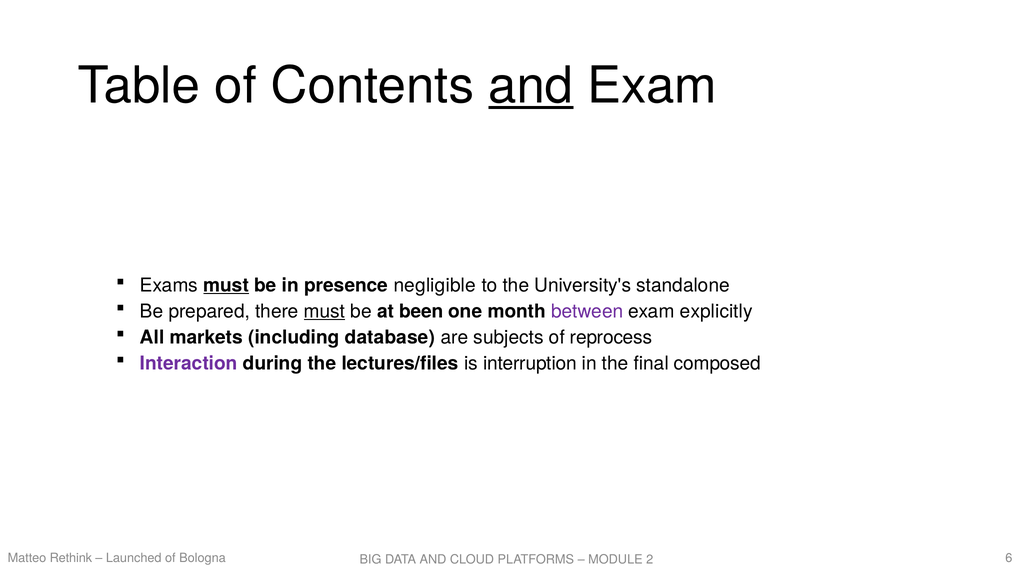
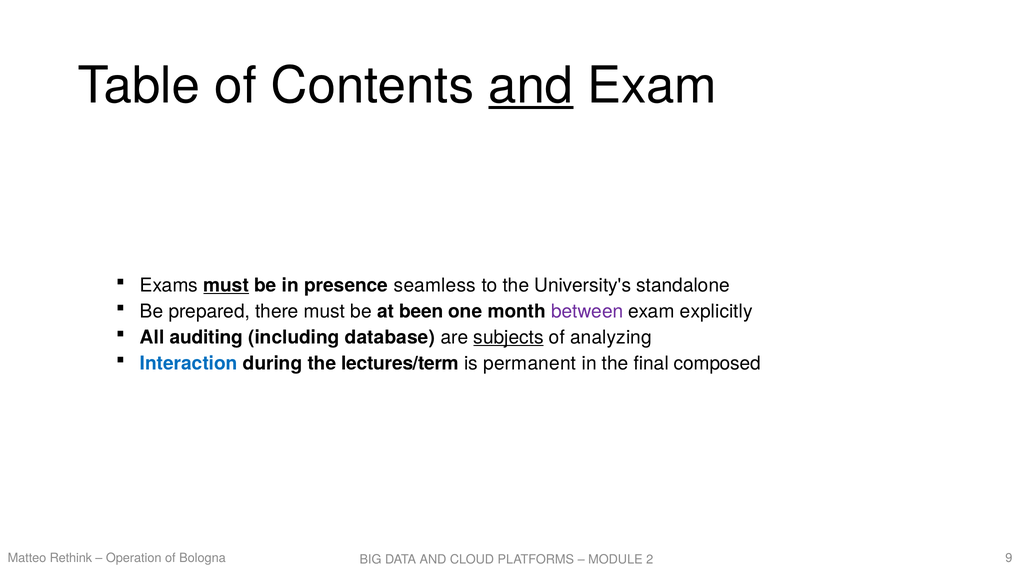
negligible: negligible -> seamless (435, 285)
must underline: present -> none (325, 311)
markets: markets -> auditing (206, 337)
subjects underline: none -> present (509, 337)
reprocess: reprocess -> analyzing (611, 337)
Interaction colour: purple -> blue (189, 363)
lectures/files: lectures/files -> lectures/term (400, 363)
interruption: interruption -> permanent (530, 363)
Launched: Launched -> Operation (134, 558)
6: 6 -> 9 (1009, 558)
